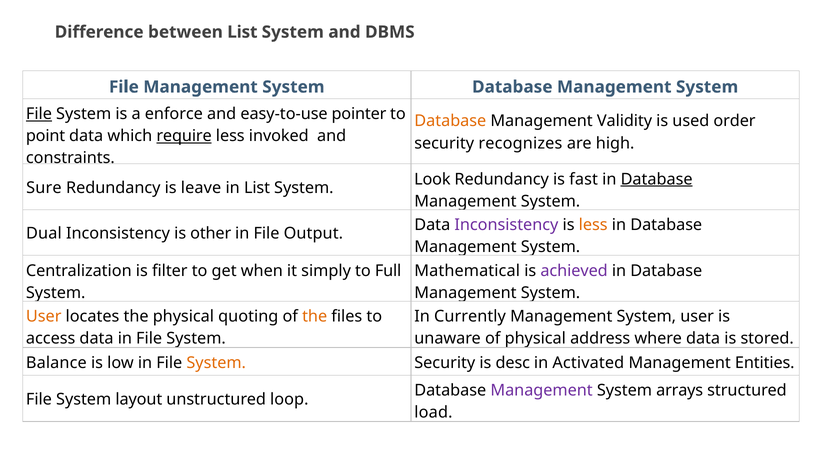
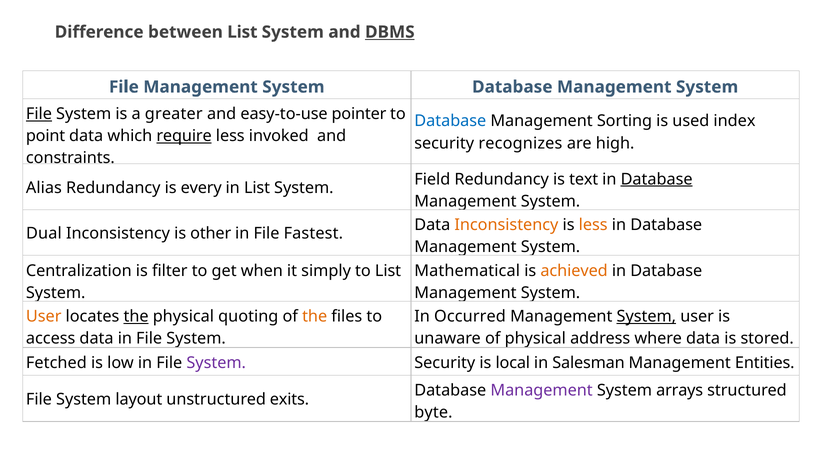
DBMS underline: none -> present (390, 32)
enforce: enforce -> greater (174, 114)
Database colour: orange -> blue (450, 121)
Validity: Validity -> Sorting (624, 121)
order: order -> index (734, 121)
Look: Look -> Field (432, 179)
fast: fast -> text (584, 179)
Sure: Sure -> Alias (44, 188)
leave: leave -> every (201, 188)
Inconsistency colour: purple -> orange (506, 225)
Output: Output -> Fastest (313, 234)
to Full: Full -> List (388, 271)
achieved colour: purple -> orange (574, 271)
the underline: none -> present (136, 317)
Currently: Currently -> Occurred (470, 317)
System underline: none -> present (646, 317)
Balance: Balance -> Fetched (56, 363)
System colour: orange -> purple (216, 363)
desc: desc -> local (513, 363)
Activated: Activated -> Salesman (589, 363)
loop: loop -> exits (289, 400)
load: load -> byte (433, 413)
